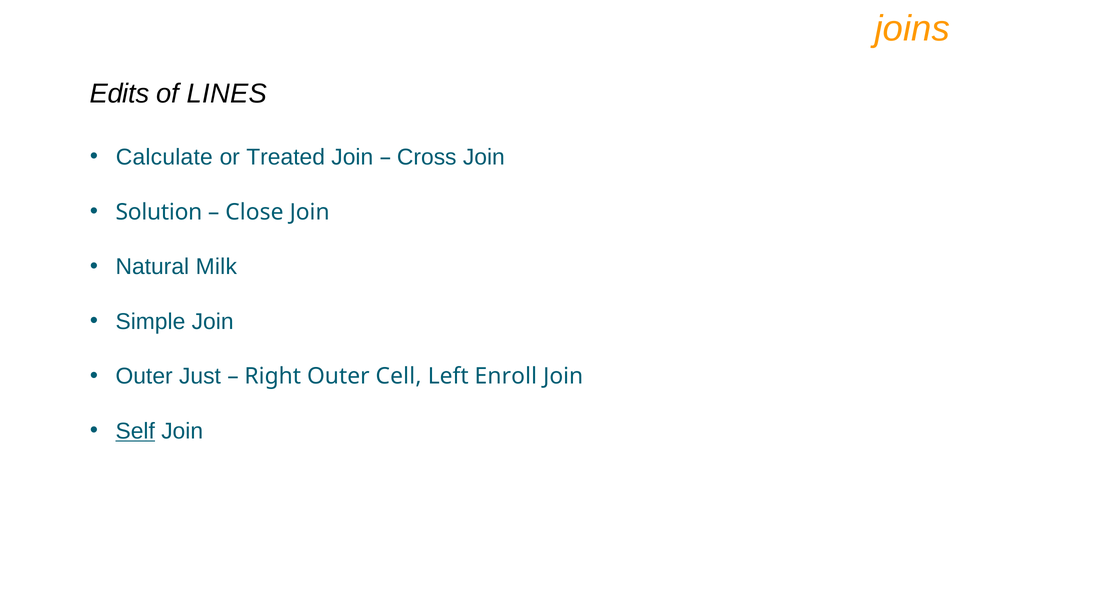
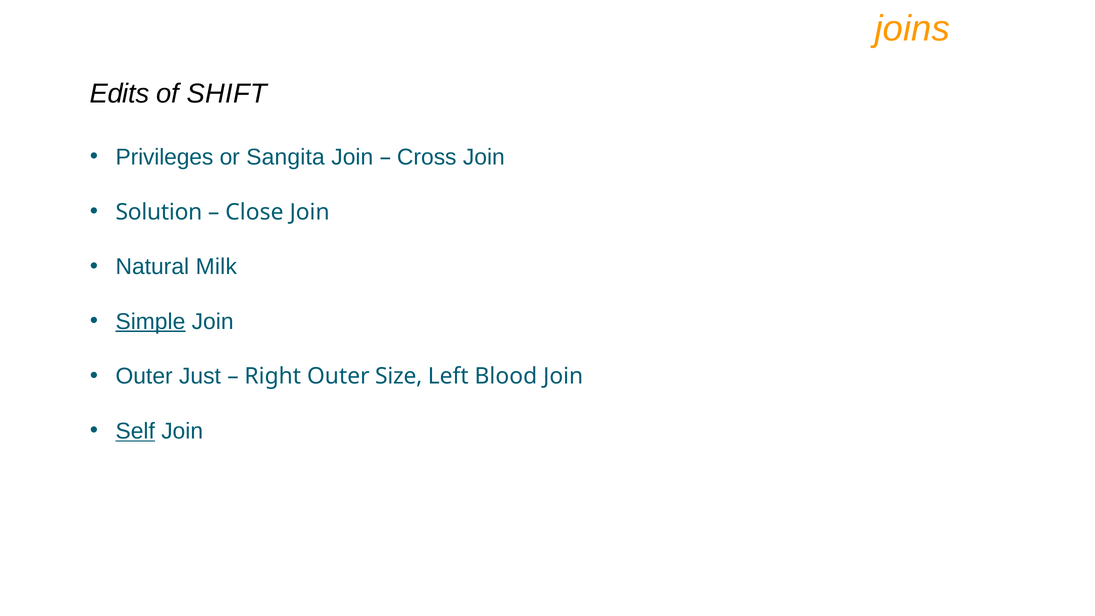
LINES: LINES -> SHIFT (227, 94)
Calculate: Calculate -> Privileges (164, 157)
Treated: Treated -> Sangita (286, 157)
Simple underline: none -> present (150, 322)
Cell: Cell -> Size (399, 376)
Enroll: Enroll -> Blood (506, 376)
